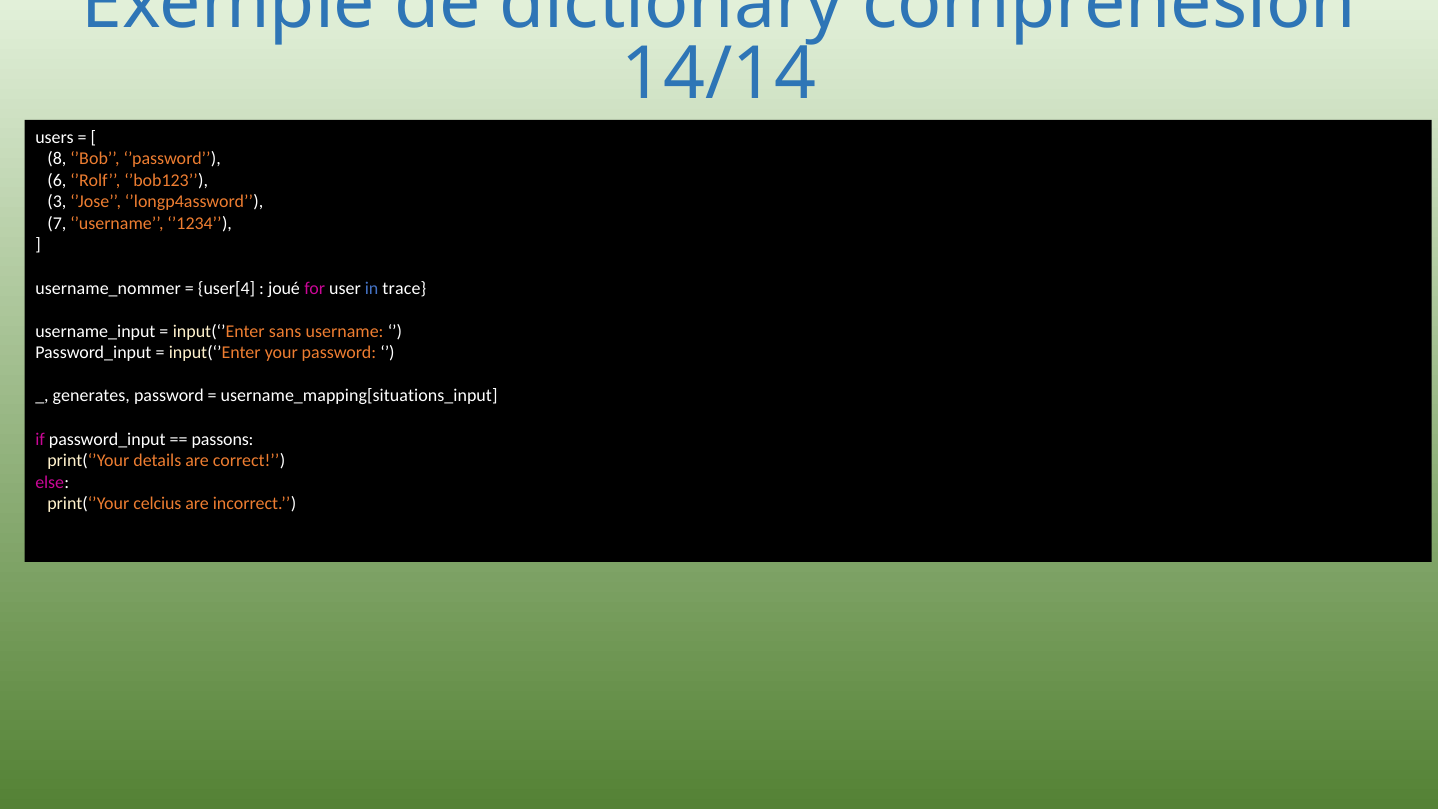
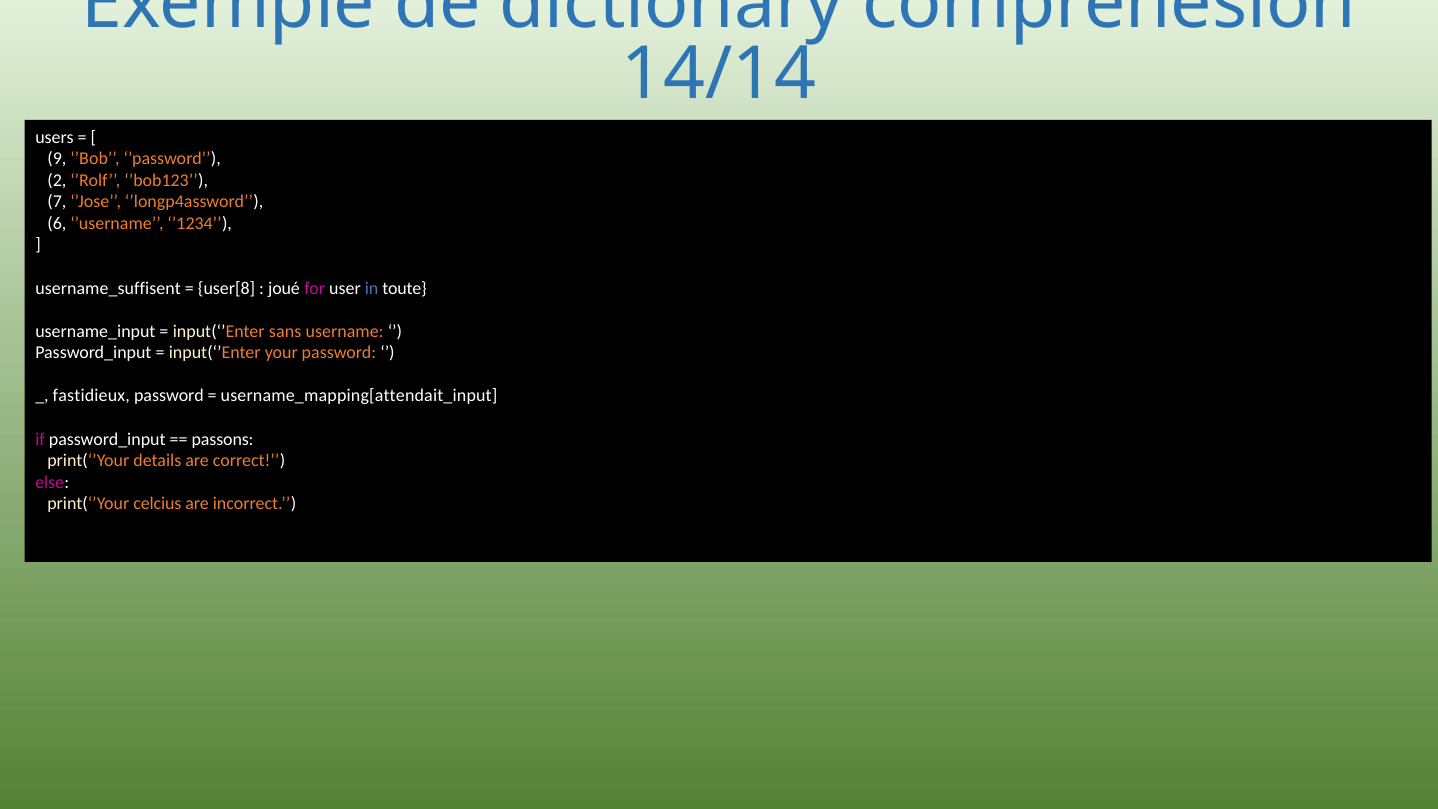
8: 8 -> 9 (57, 159)
6: 6 -> 2 (57, 180)
3: 3 -> 7 (57, 202)
7: 7 -> 6 (57, 223)
username_nommer: username_nommer -> username_suffisent (108, 288)
user[4: user[4 -> user[8 (227, 288)
trace: trace -> toute (405, 288)
generates: generates -> fastidieux (91, 396)
username_mapping[situations_input: username_mapping[situations_input -> username_mapping[attendait_input (359, 396)
